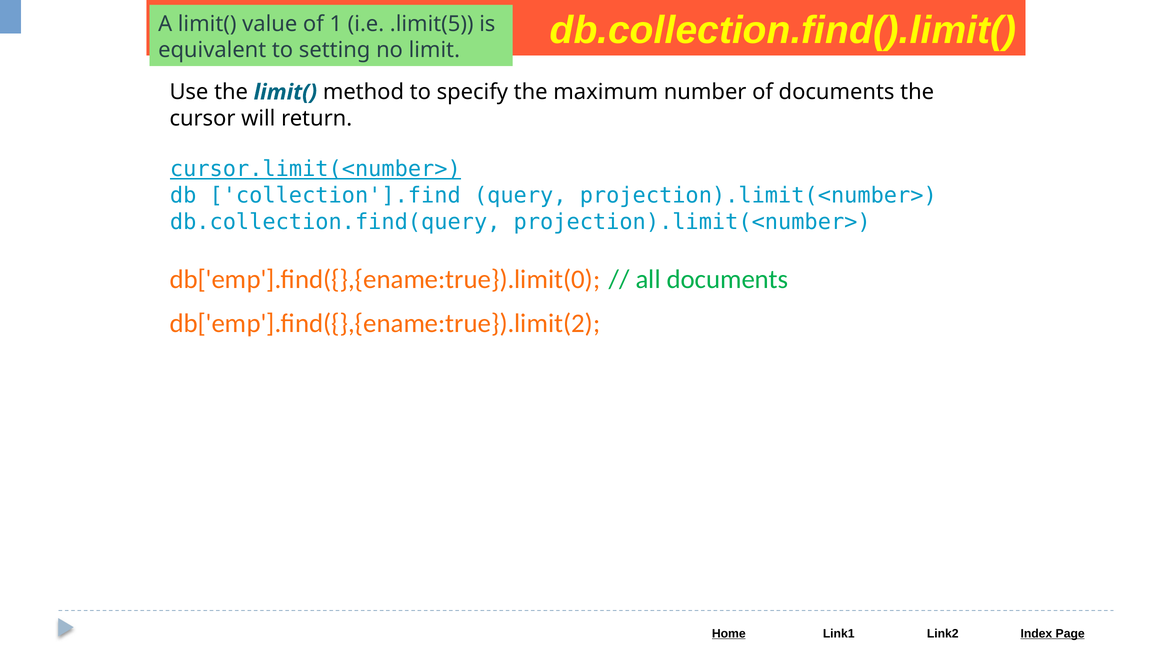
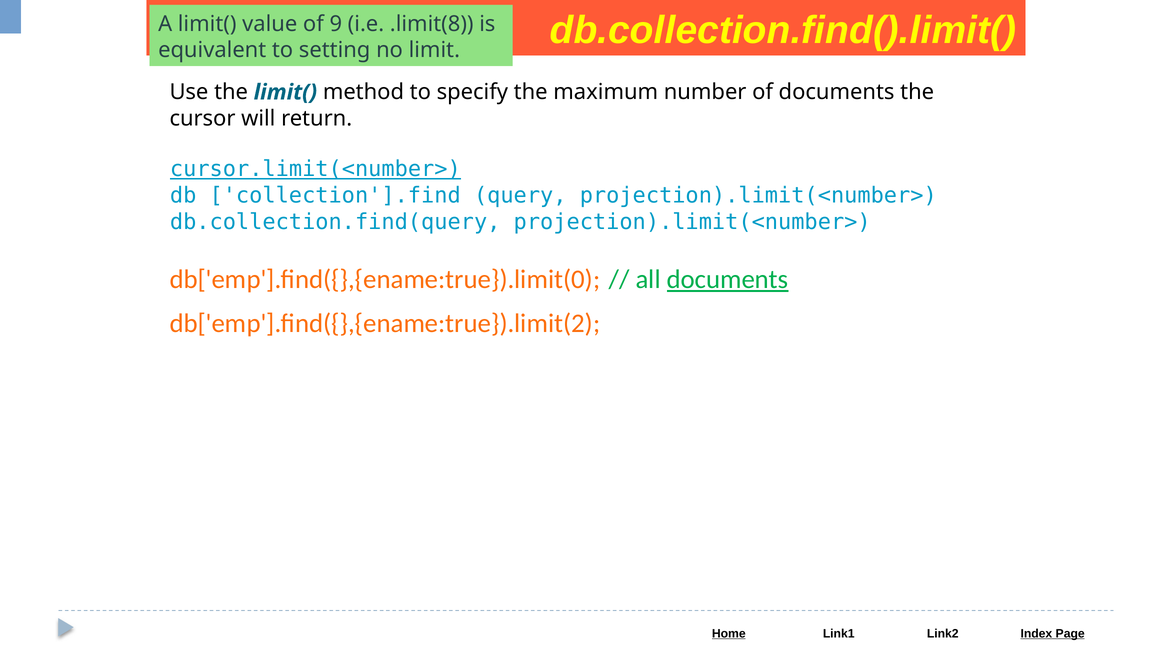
1: 1 -> 9 (336, 24)
.limit(5: .limit(5 -> .limit(8 (432, 24)
documents underline: none -> present (728, 280)
